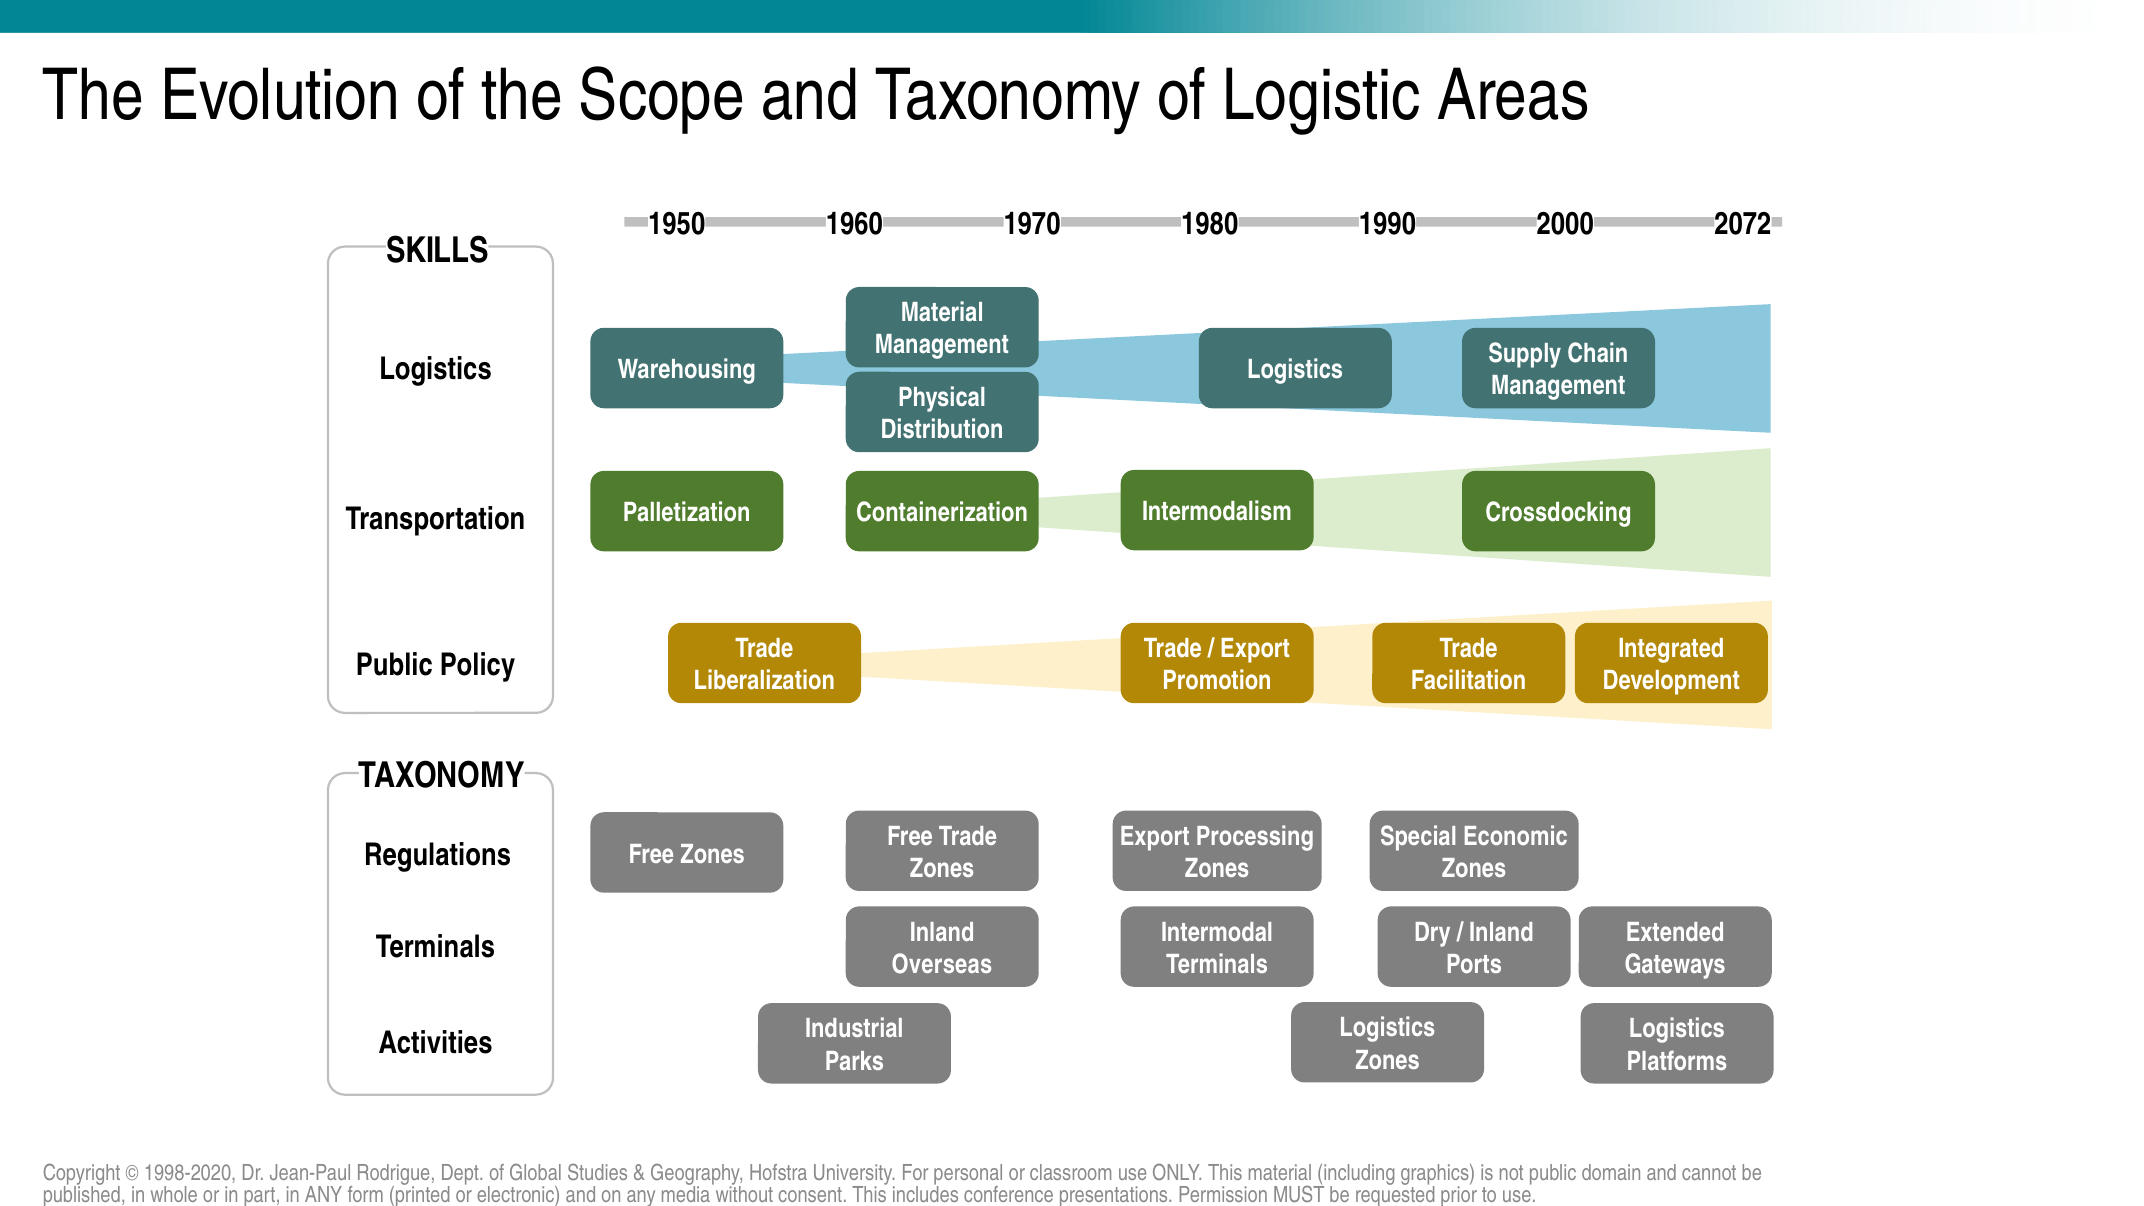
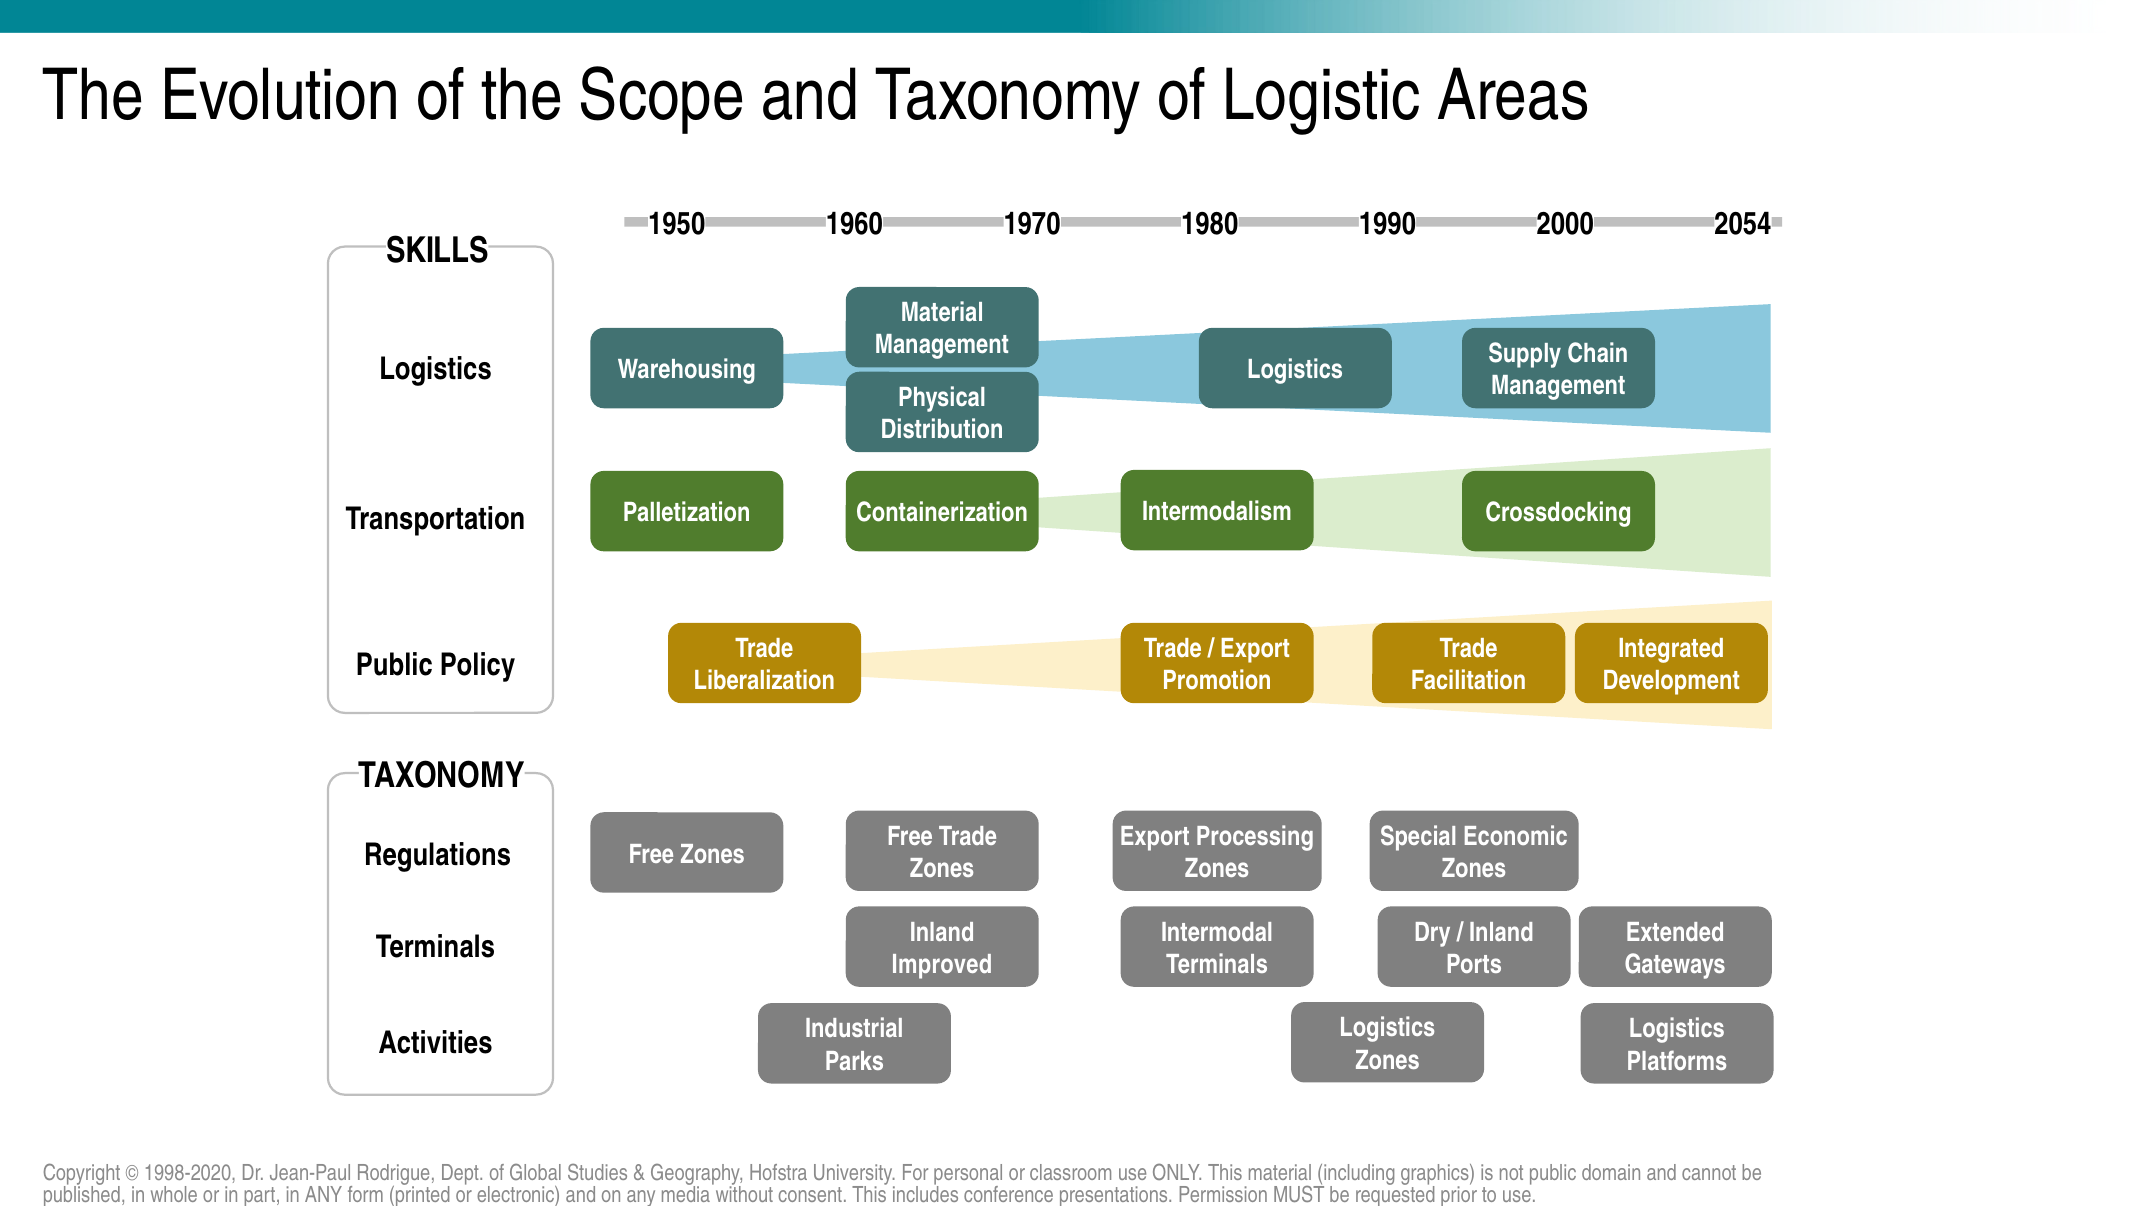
2072: 2072 -> 2054 (1743, 224)
Overseas: Overseas -> Improved (942, 965)
